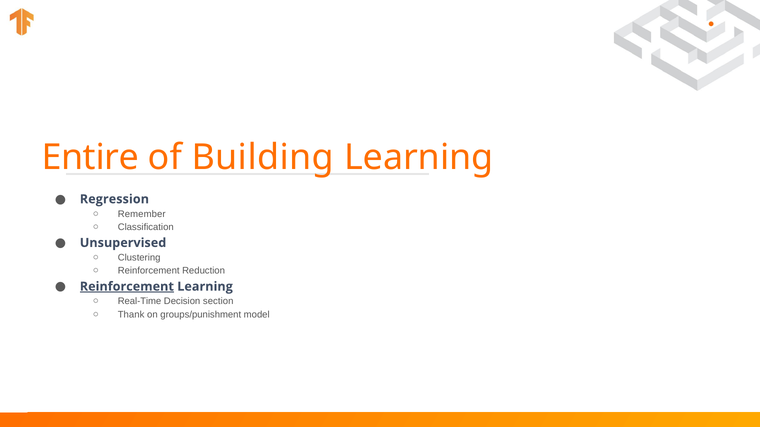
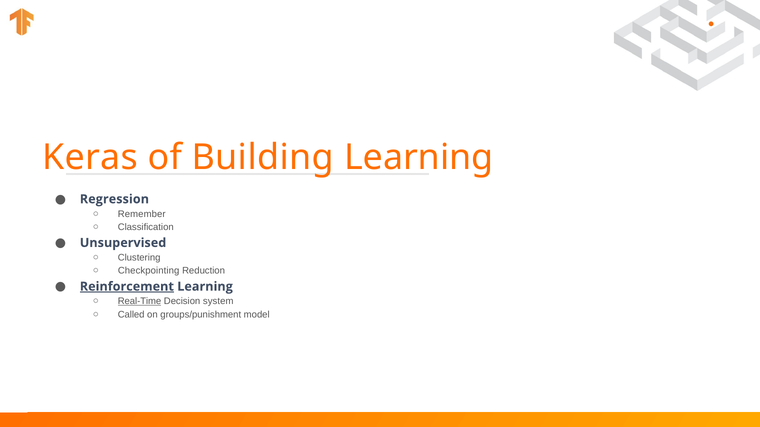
Entire: Entire -> Keras (90, 158)
Reinforcement: Reinforcement -> Checkpointing (149, 271)
Real-Time underline: none -> present (140, 302)
section: section -> system (218, 302)
Thank: Thank -> Called (131, 315)
